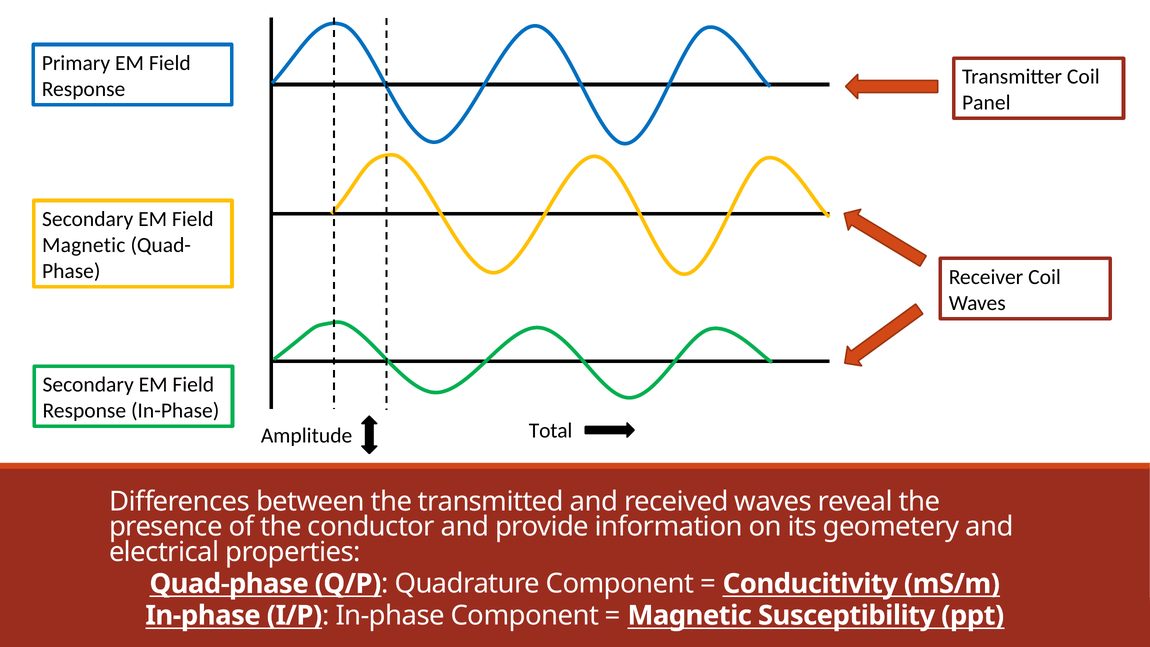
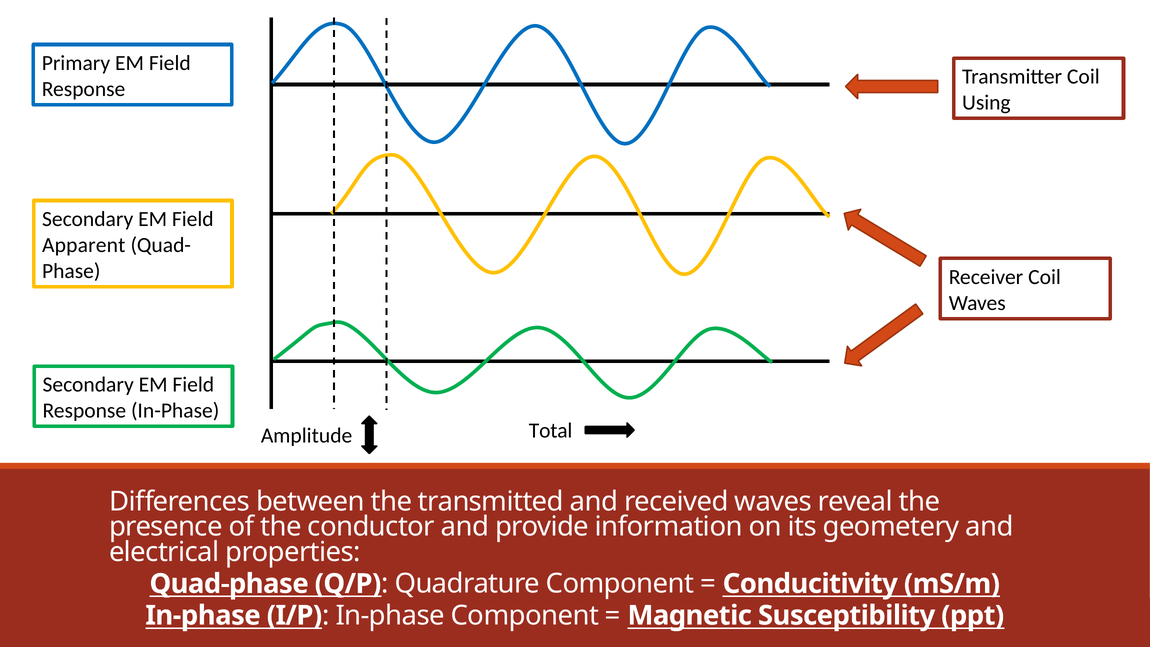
Panel: Panel -> Using (986, 103)
Magnetic: Magnetic -> Apparent (84, 245)
